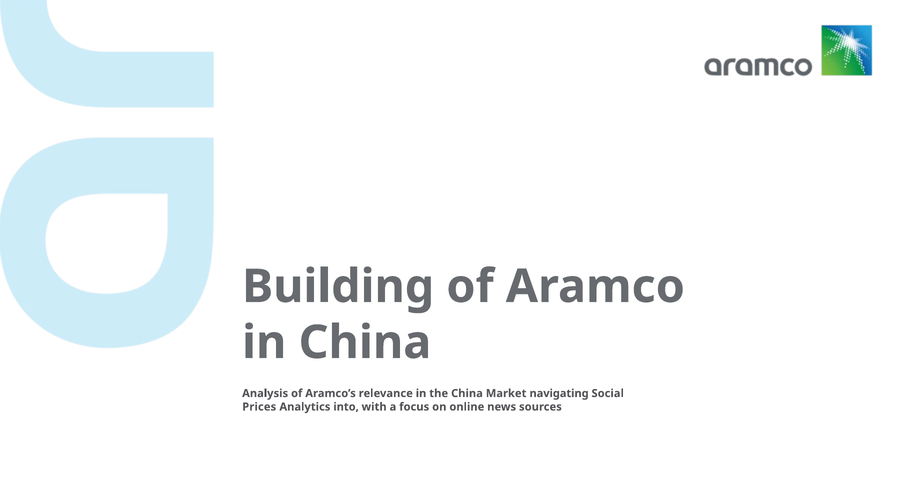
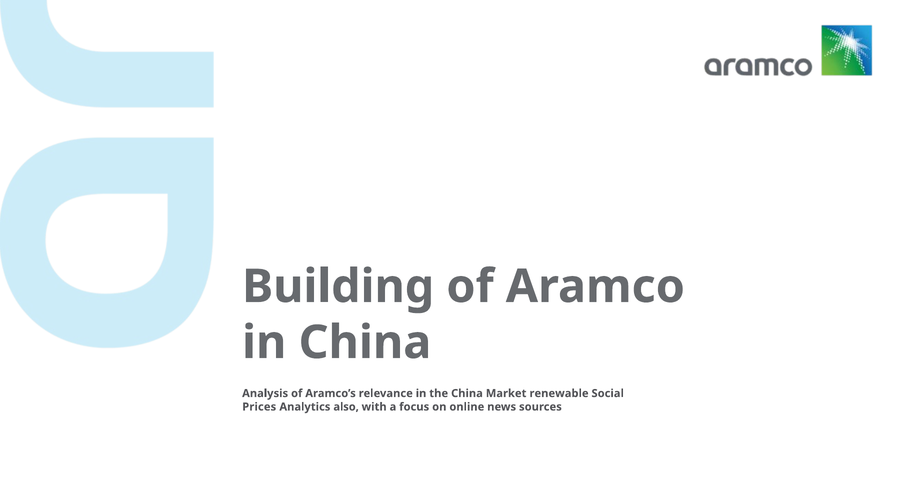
navigating: navigating -> renewable (559, 394)
into: into -> also (346, 407)
